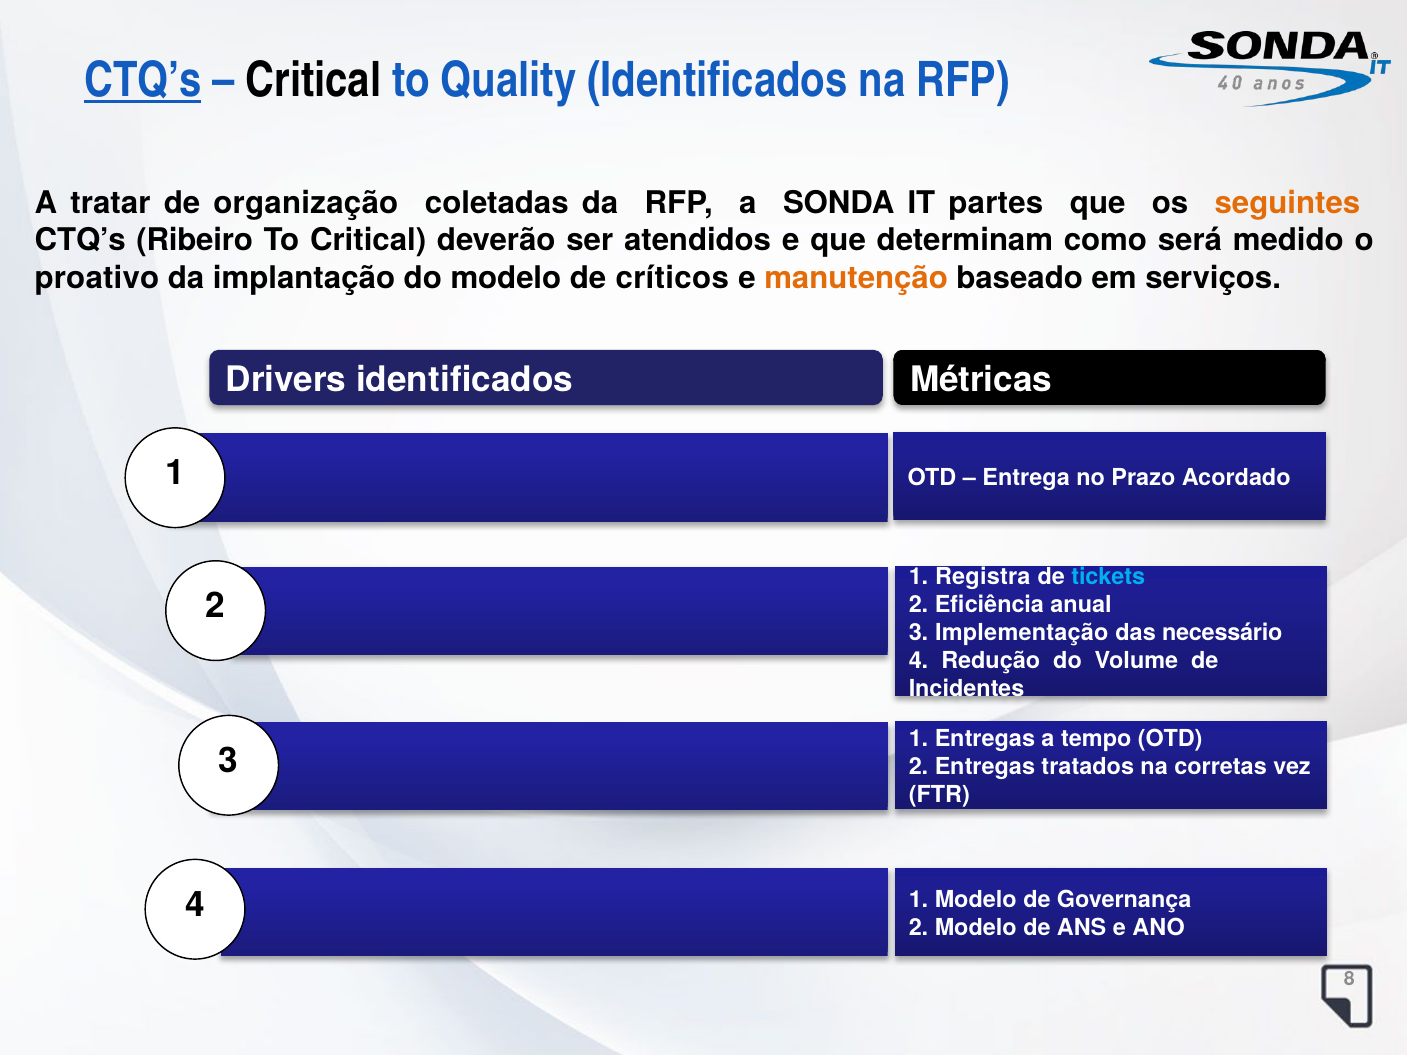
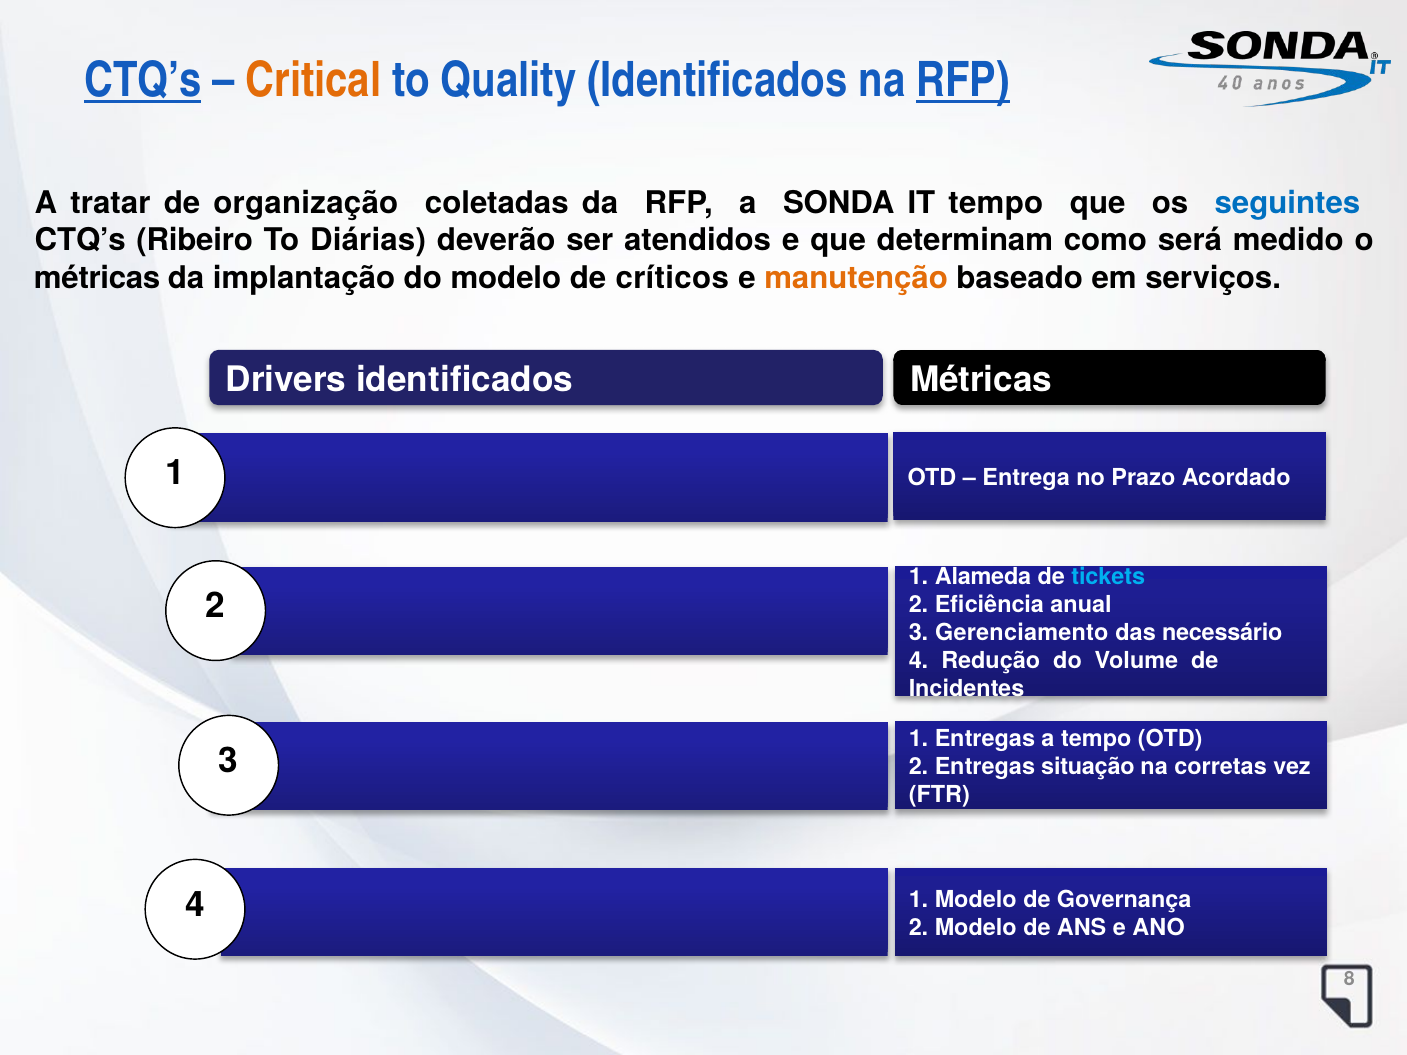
Critical colour: black -> orange (314, 80)
RFP underline: none -> present (963, 80)
IT partes: partes -> tempo (996, 203)
seguintes colour: orange -> blue (1287, 203)
To Critical: Critical -> Diárias (368, 241)
proativo: proativo -> métricas (97, 278)
Registra: Registra -> Alameda (983, 577)
Implementação: Implementação -> Gerenciamento (1022, 633)
tratados: tratados -> situação (1088, 767)
